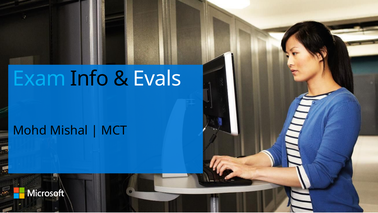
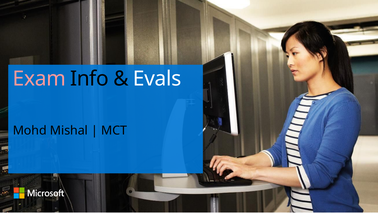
Exam colour: light blue -> pink (39, 79)
